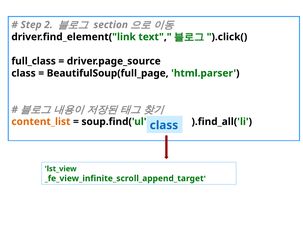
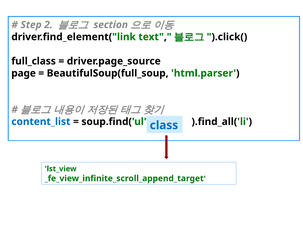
class: class -> page (24, 73)
BeautifulSoup(full_page: BeautifulSoup(full_page -> BeautifulSoup(full_soup (108, 73)
content_list colour: orange -> blue (41, 122)
